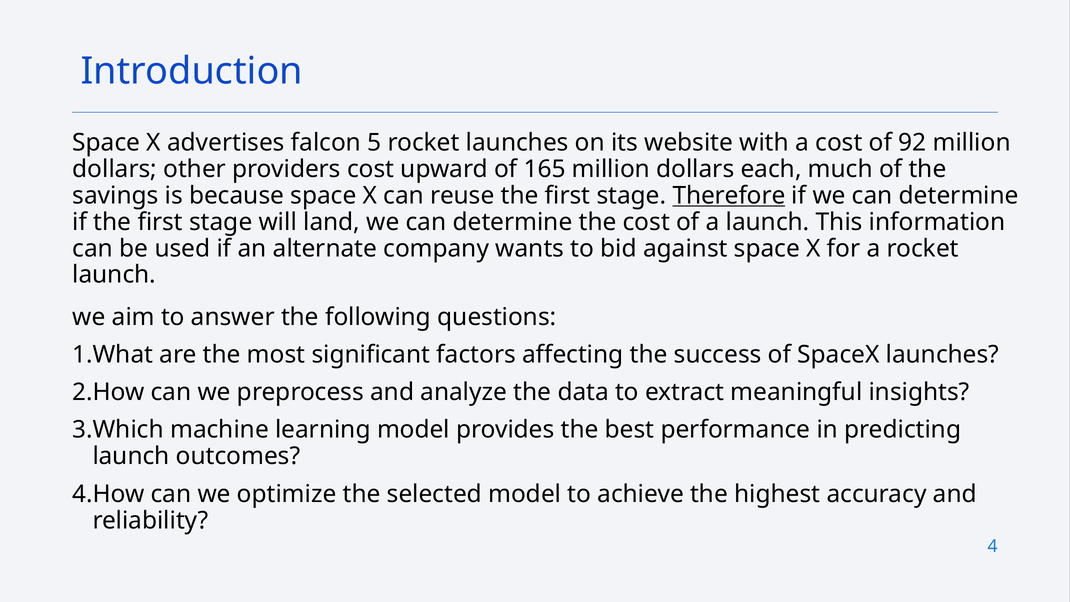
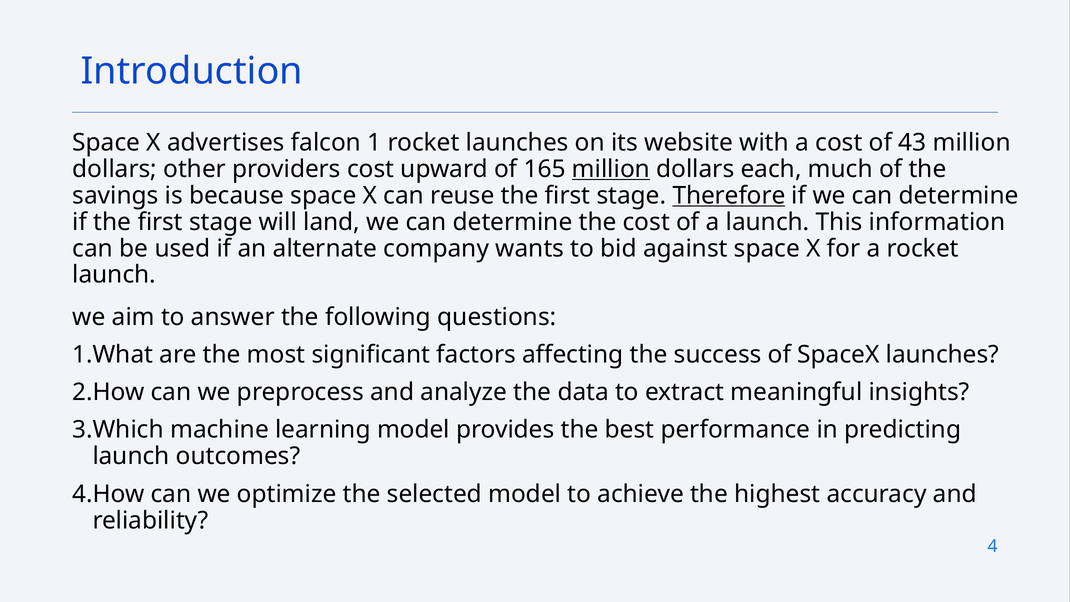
5: 5 -> 1 (374, 142)
92: 92 -> 43 (912, 142)
million underline: none -> present (611, 169)
